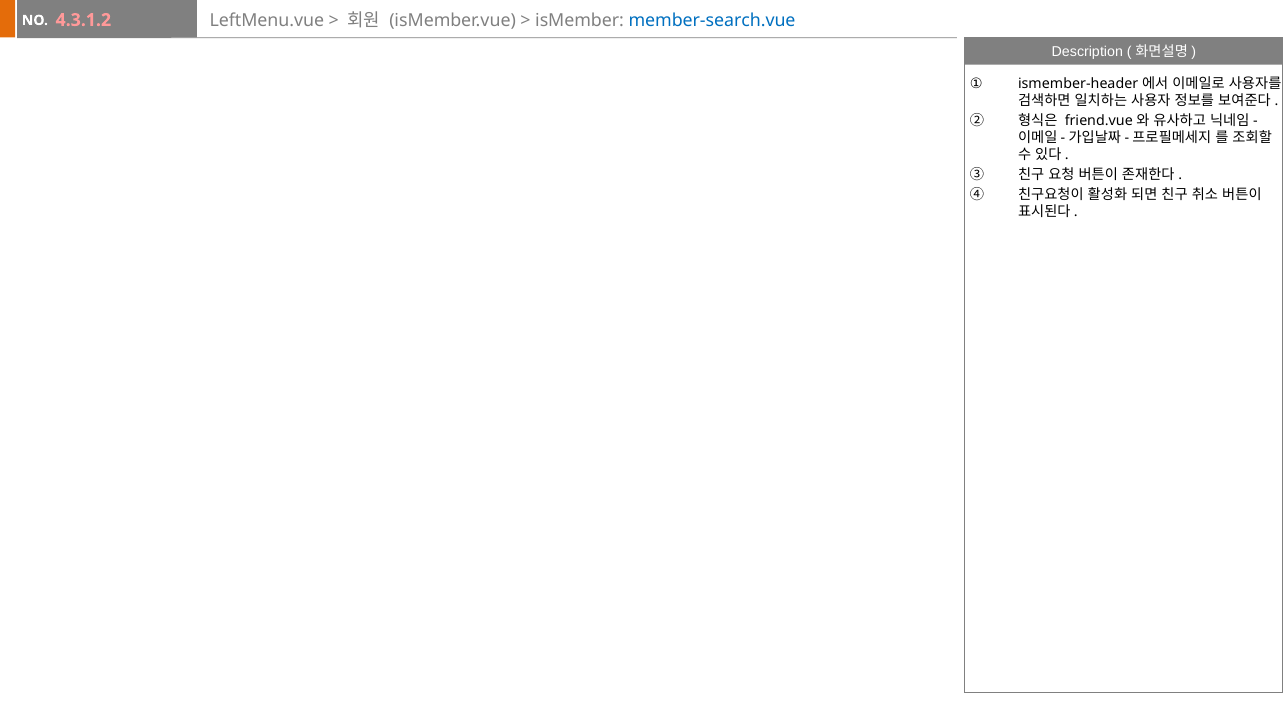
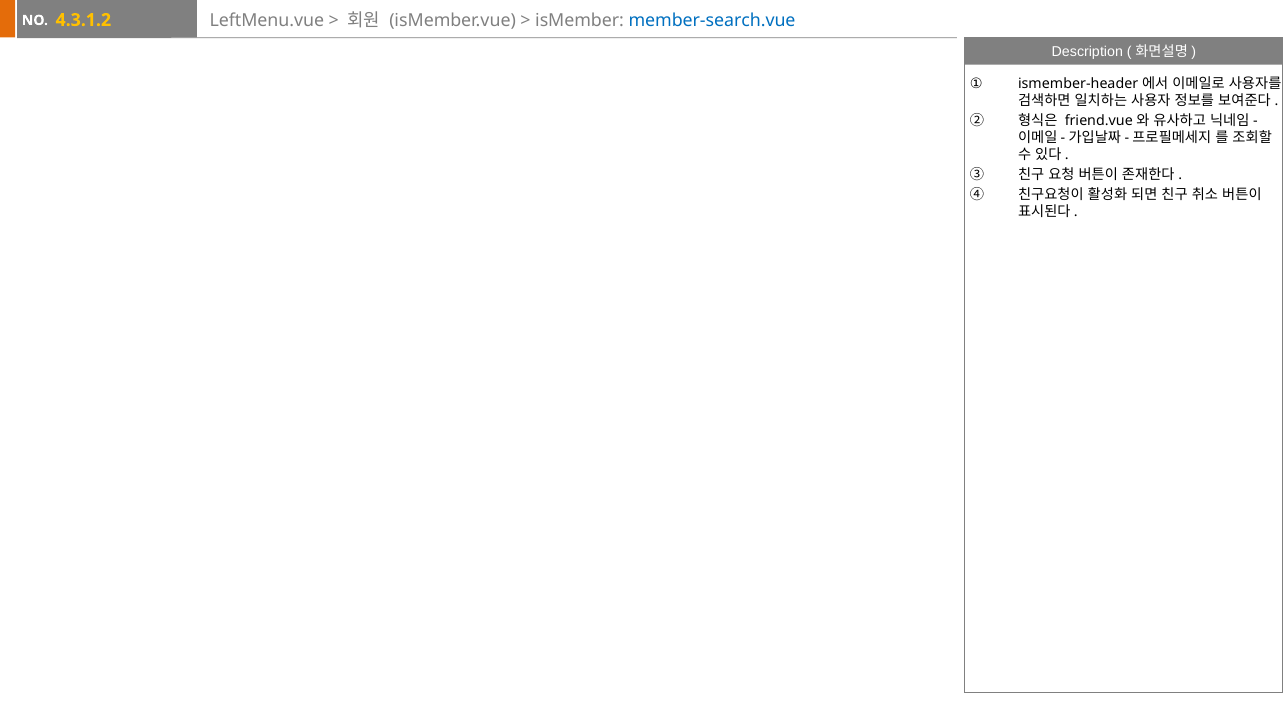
4.3.1.2 colour: pink -> yellow (83, 20)
